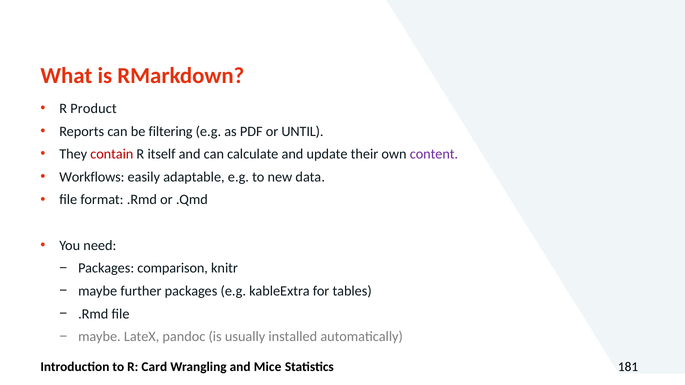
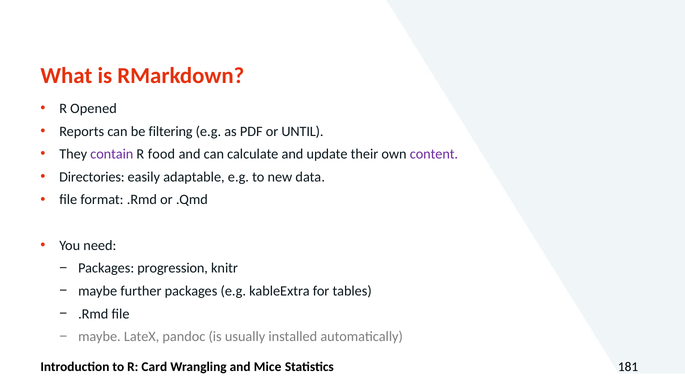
Product: Product -> Opened (94, 109)
contain colour: red -> purple (112, 154)
itself: itself -> food (161, 154)
Workflows: Workflows -> Directories (92, 177)
comparison: comparison -> progression (173, 268)
